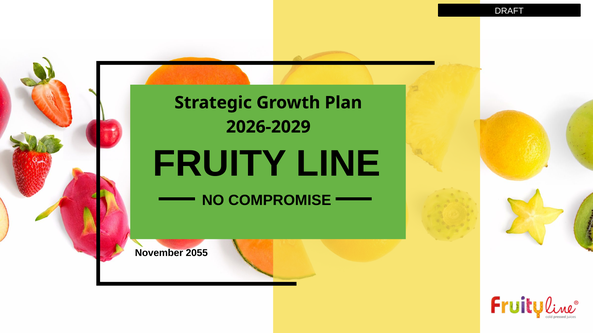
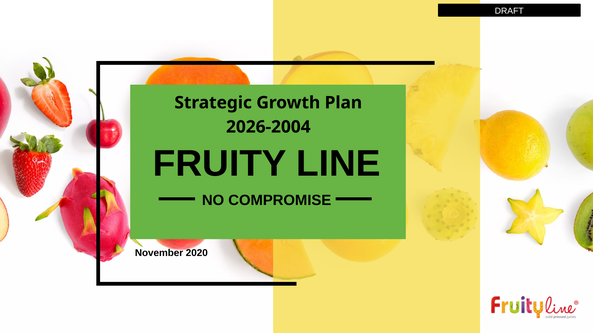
2026-2029: 2026-2029 -> 2026-2004 (268, 127)
2055: 2055 -> 2020 (197, 253)
